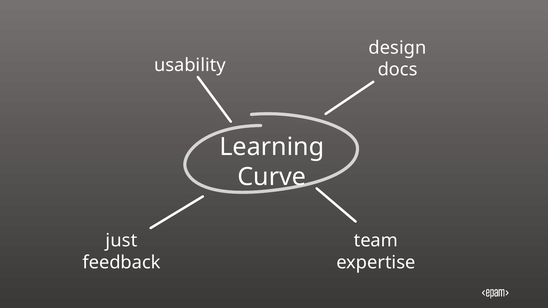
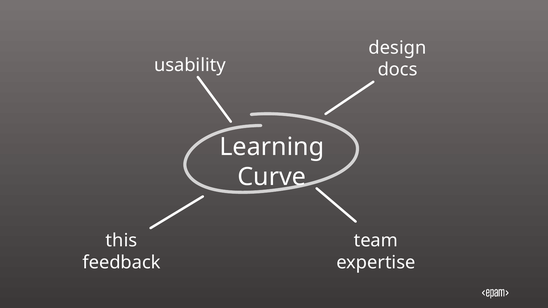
just: just -> this (121, 241)
